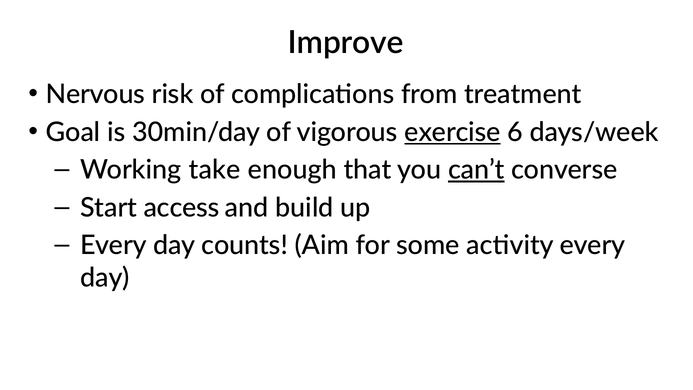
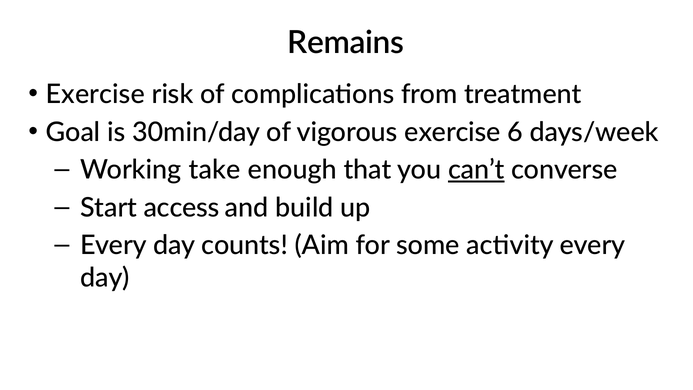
Improve: Improve -> Remains (346, 43)
Nervous: Nervous -> Exercise (95, 94)
exercise underline: present -> none (452, 132)
